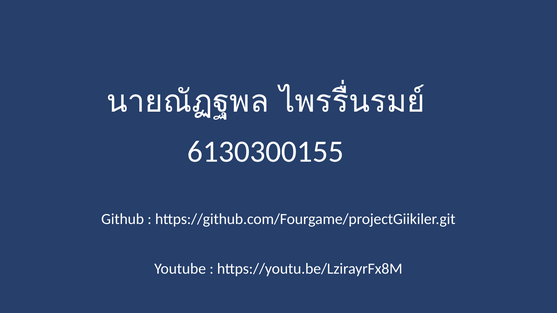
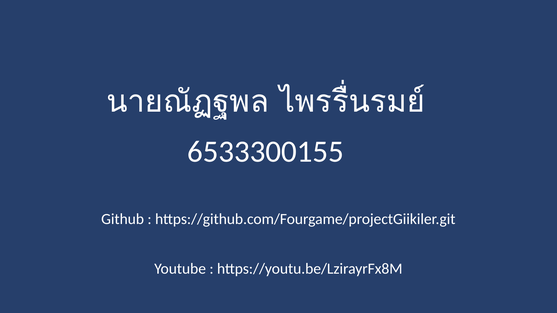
6130300155: 6130300155 -> 6533300155 (266, 152)
